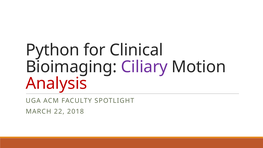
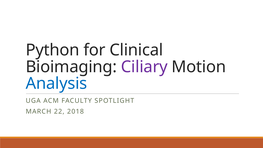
Analysis colour: red -> blue (56, 84)
